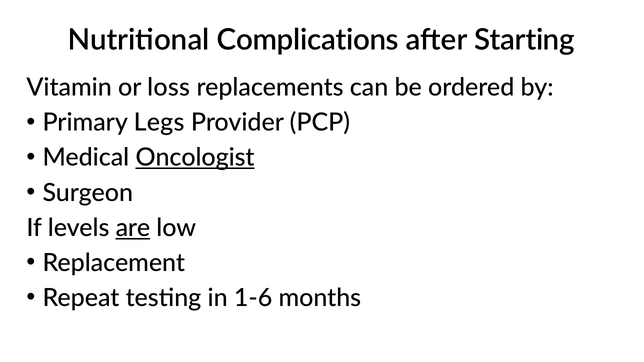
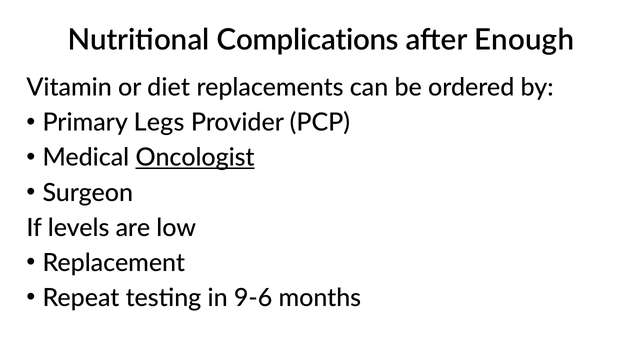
Starting: Starting -> Enough (524, 40)
loss: loss -> diet (169, 88)
are underline: present -> none (133, 228)
1-6: 1-6 -> 9-6 (253, 298)
